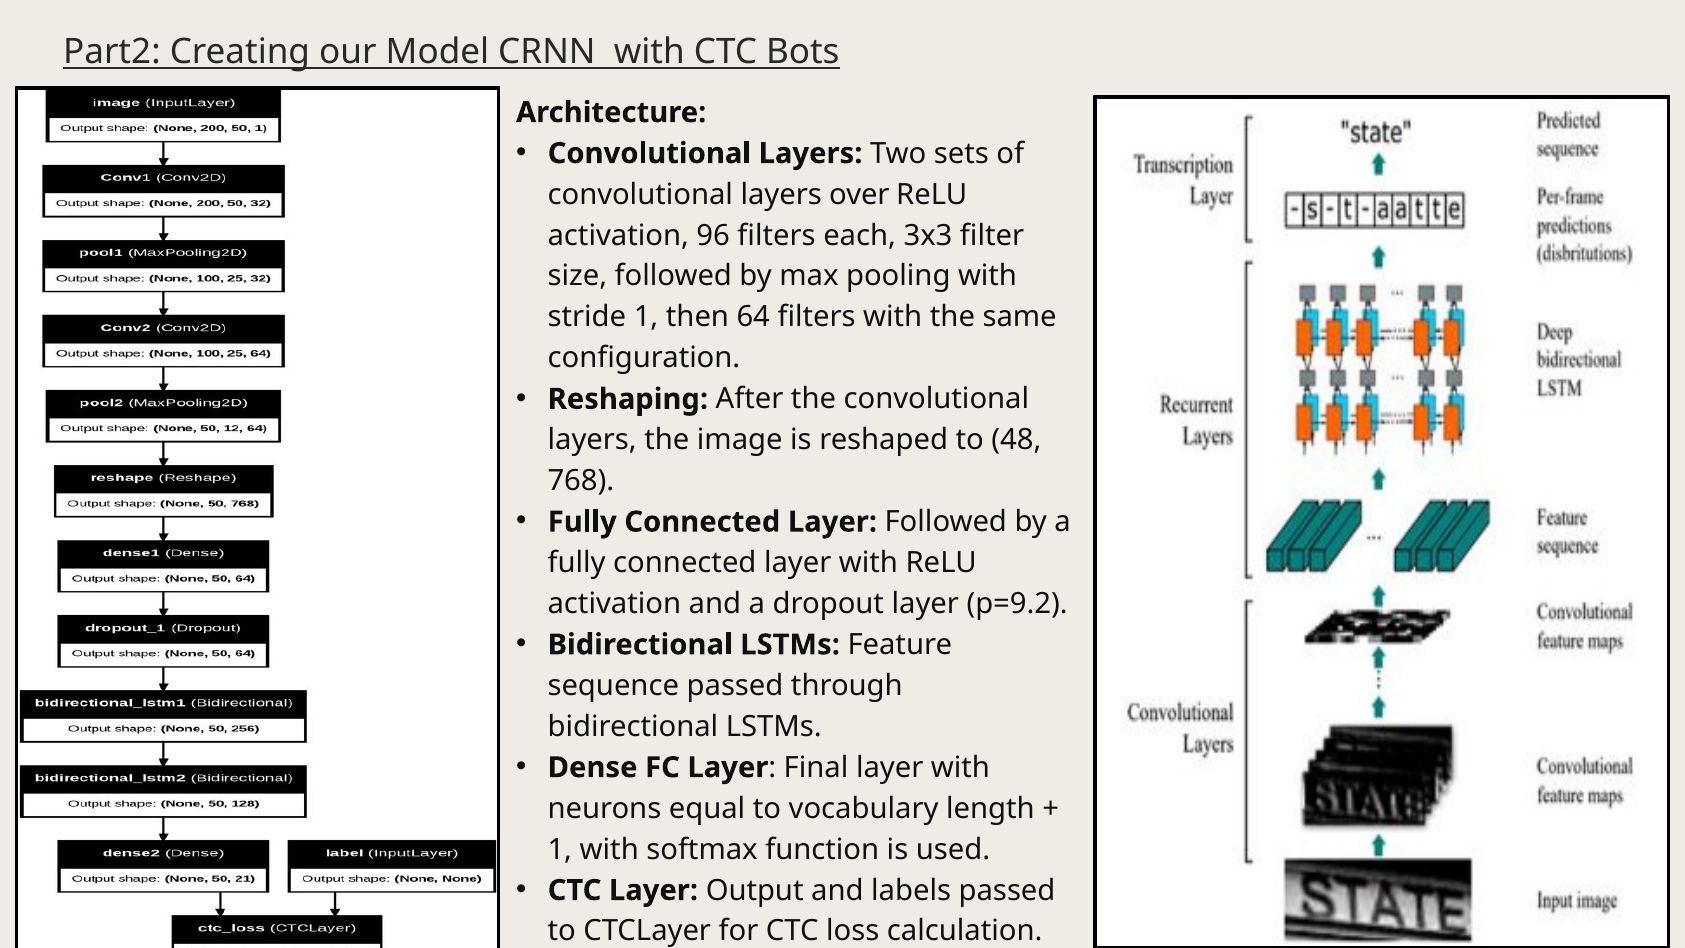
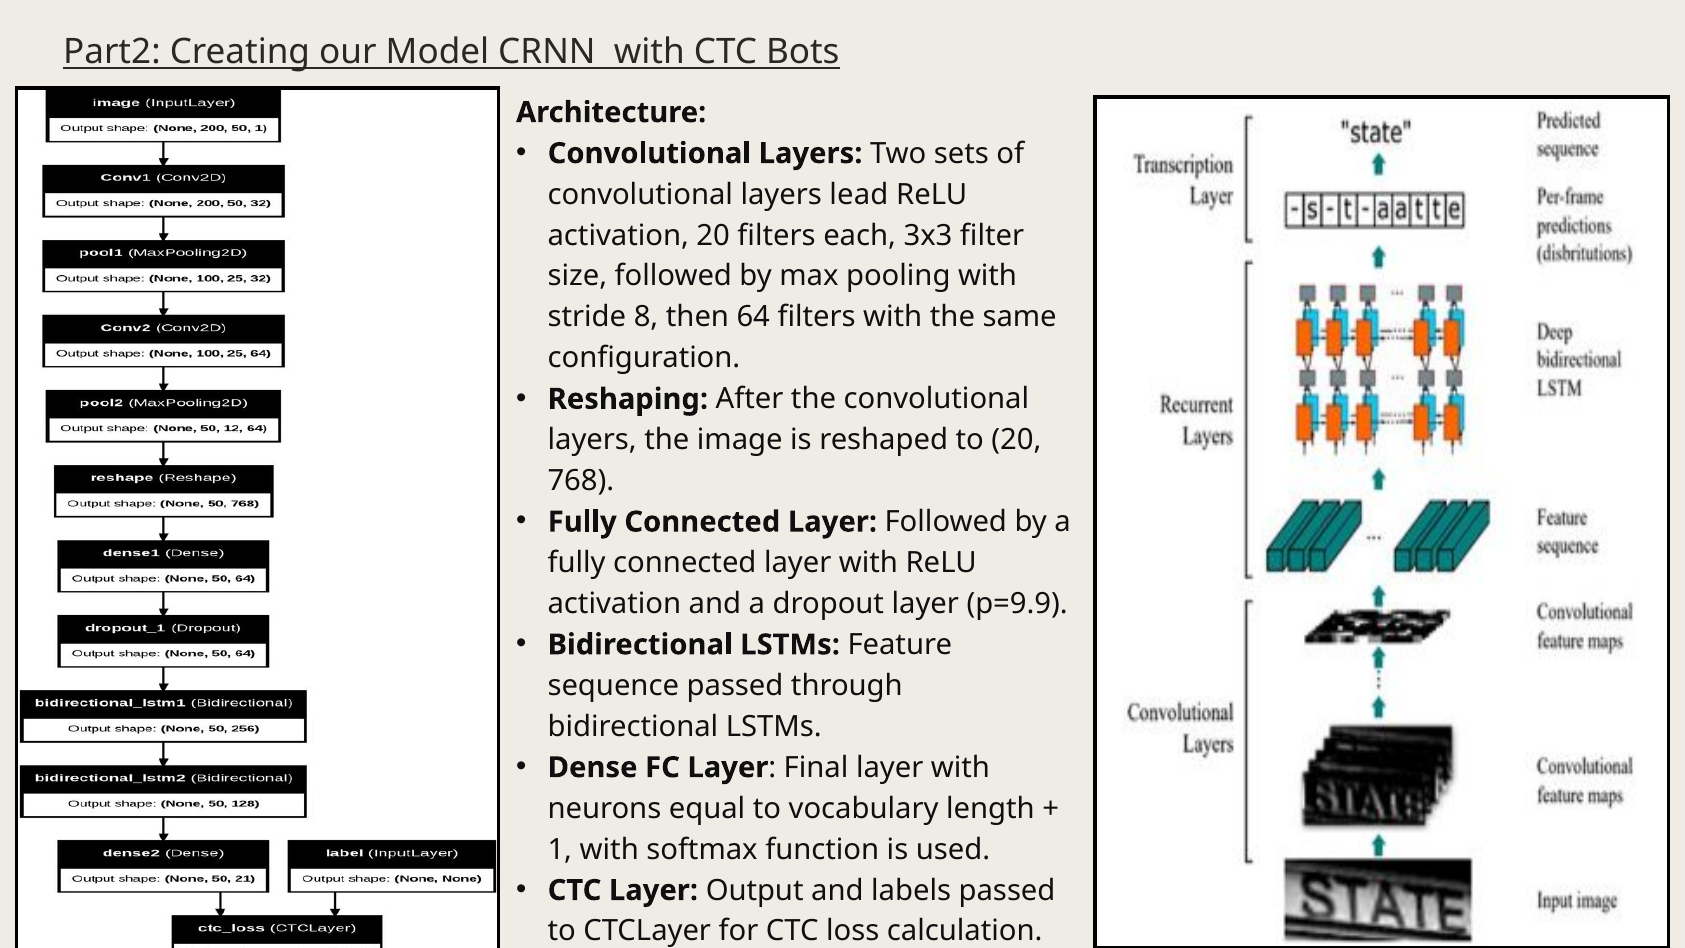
over: over -> lead (859, 194)
activation 96: 96 -> 20 (713, 235)
stride 1: 1 -> 8 (646, 317)
to 48: 48 -> 20 (1016, 440)
p=9.2: p=9.2 -> p=9.9 (1017, 604)
